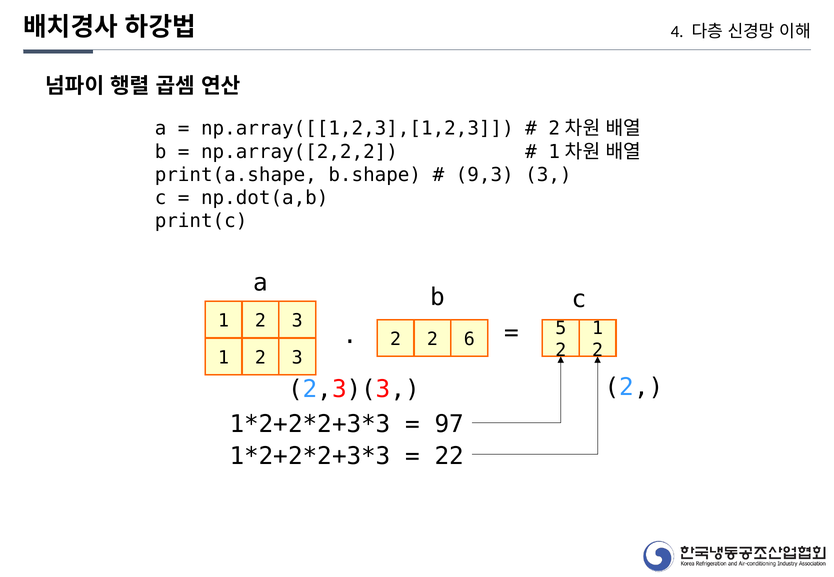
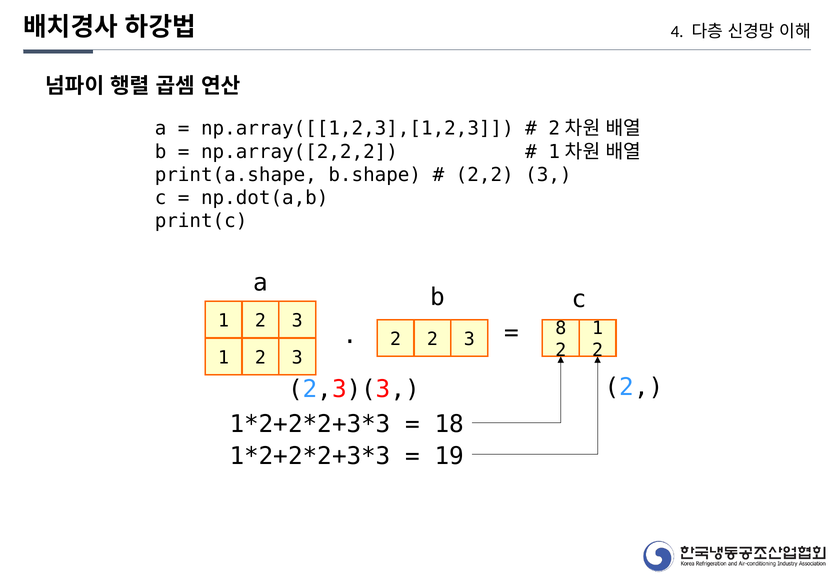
9,3: 9,3 -> 2,2 (485, 175)
2 2 6: 6 -> 3 (469, 339)
5: 5 -> 8 (561, 329)
97: 97 -> 18 (449, 425)
22: 22 -> 19 (449, 456)
